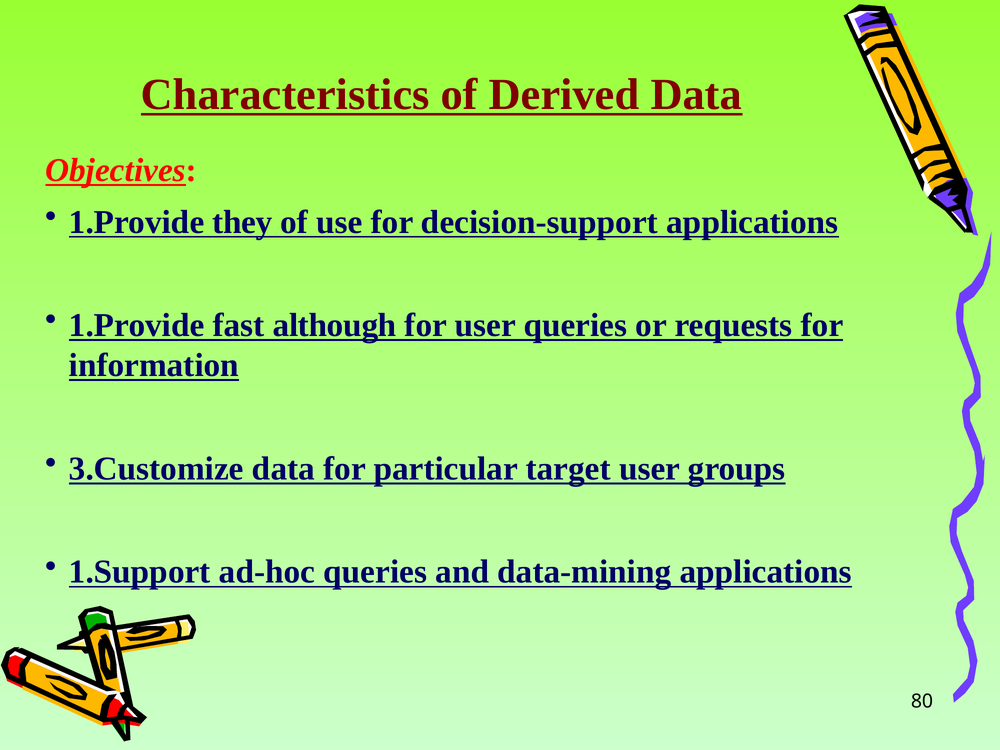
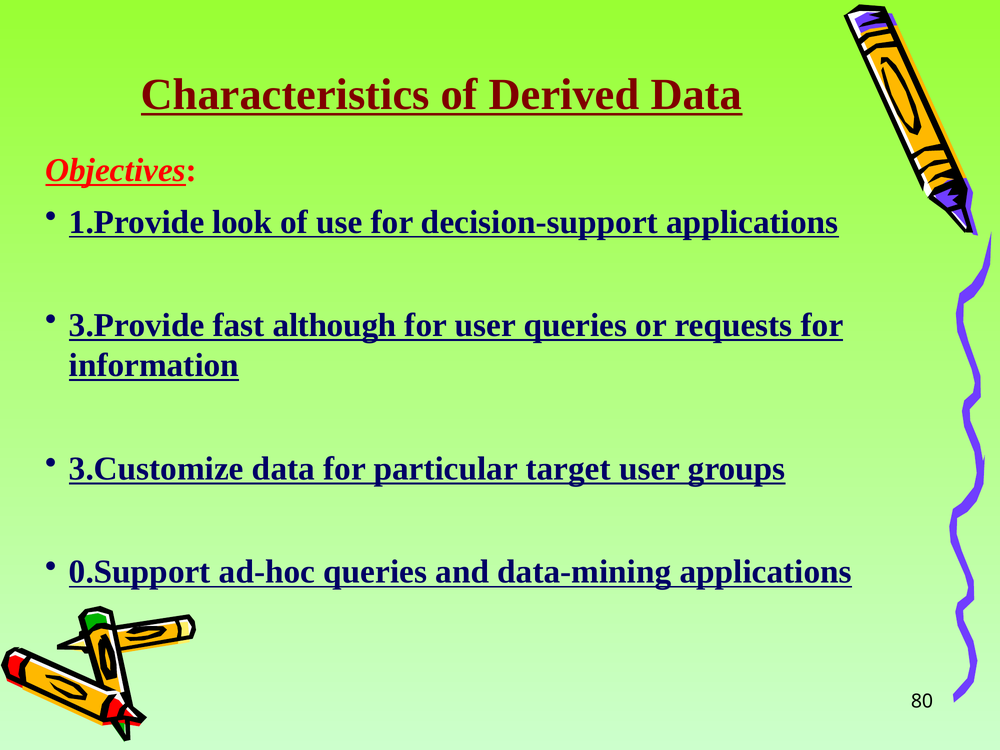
they: they -> look (242, 222)
1.Provide: 1.Provide -> 3.Provide (137, 325)
1.Support: 1.Support -> 0.Support (140, 572)
